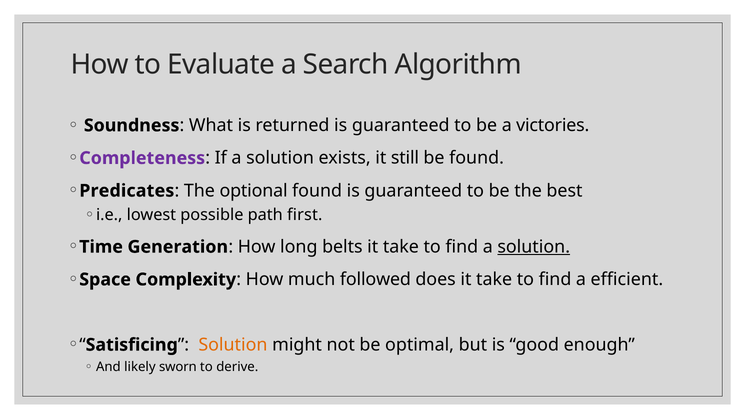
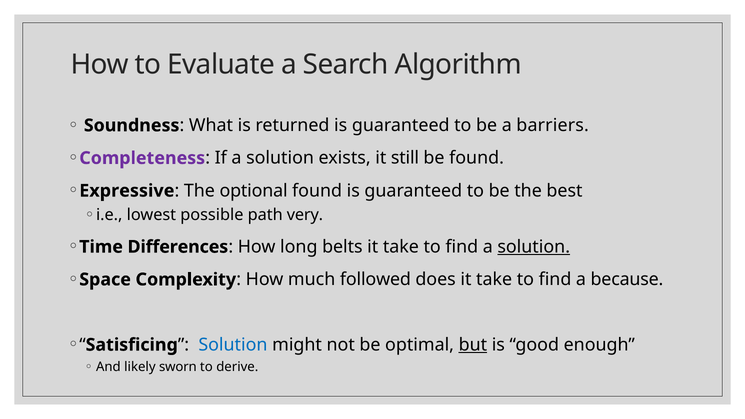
victories: victories -> barriers (553, 125)
Predicates: Predicates -> Expressive (127, 191)
first: first -> very (305, 215)
Generation: Generation -> Differences (178, 247)
efficient: efficient -> because (627, 280)
Solution colour: orange -> blue (233, 345)
but underline: none -> present (473, 345)
